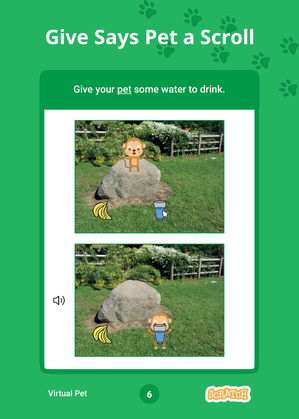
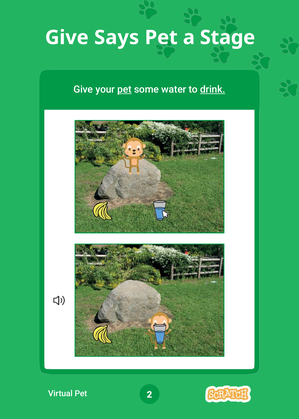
Scroll: Scroll -> Stage (227, 37)
drink underline: none -> present (213, 89)
6: 6 -> 2 (149, 394)
